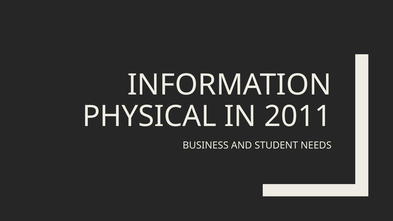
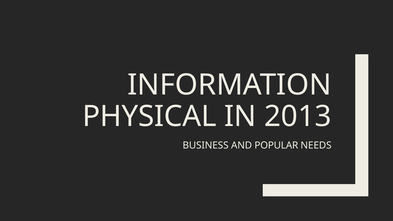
2011: 2011 -> 2013 (298, 116)
STUDENT: STUDENT -> POPULAR (276, 145)
